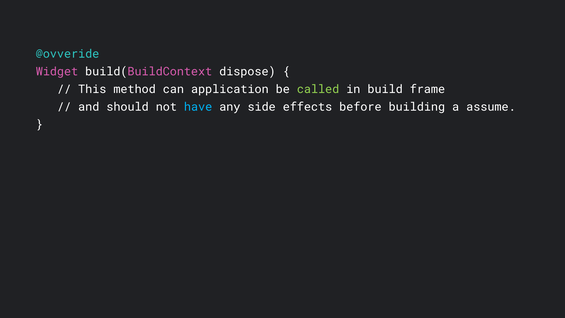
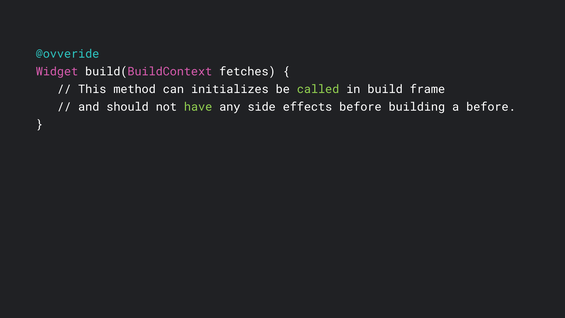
dispose: dispose -> fetches (247, 72)
application: application -> initializes (230, 89)
have colour: light blue -> light green (198, 107)
a assume: assume -> before (491, 107)
